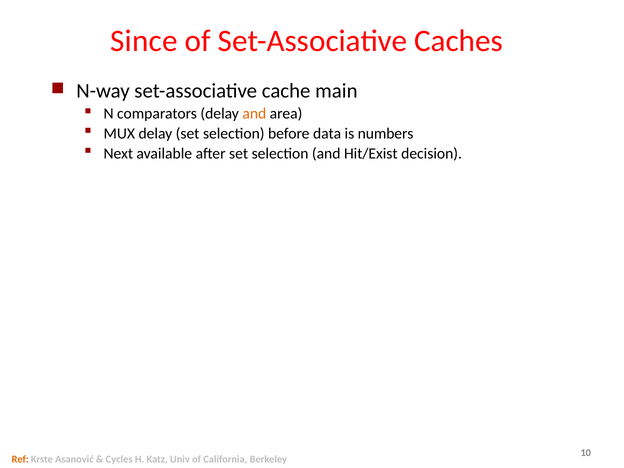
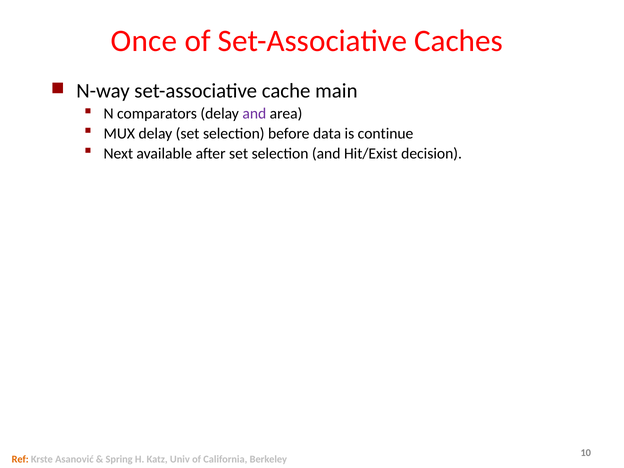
Since: Since -> Once (144, 41)
and colour: orange -> purple (254, 114)
numbers: numbers -> continue (386, 134)
Cycles: Cycles -> Spring (119, 460)
